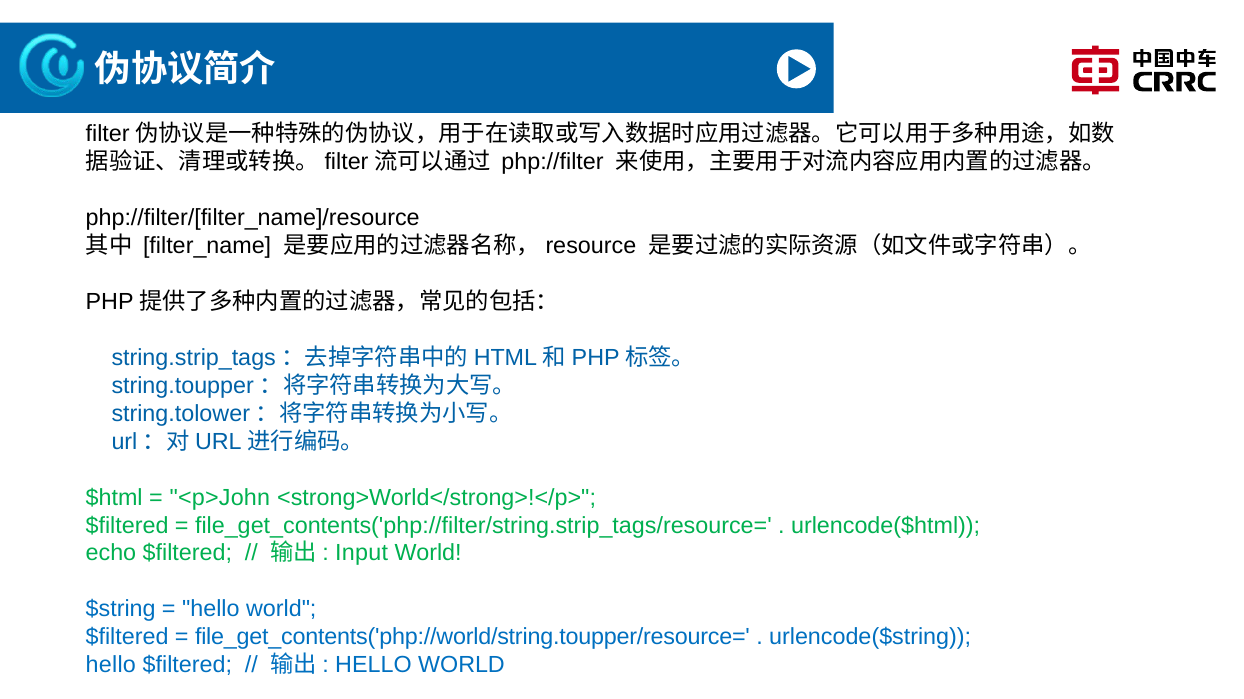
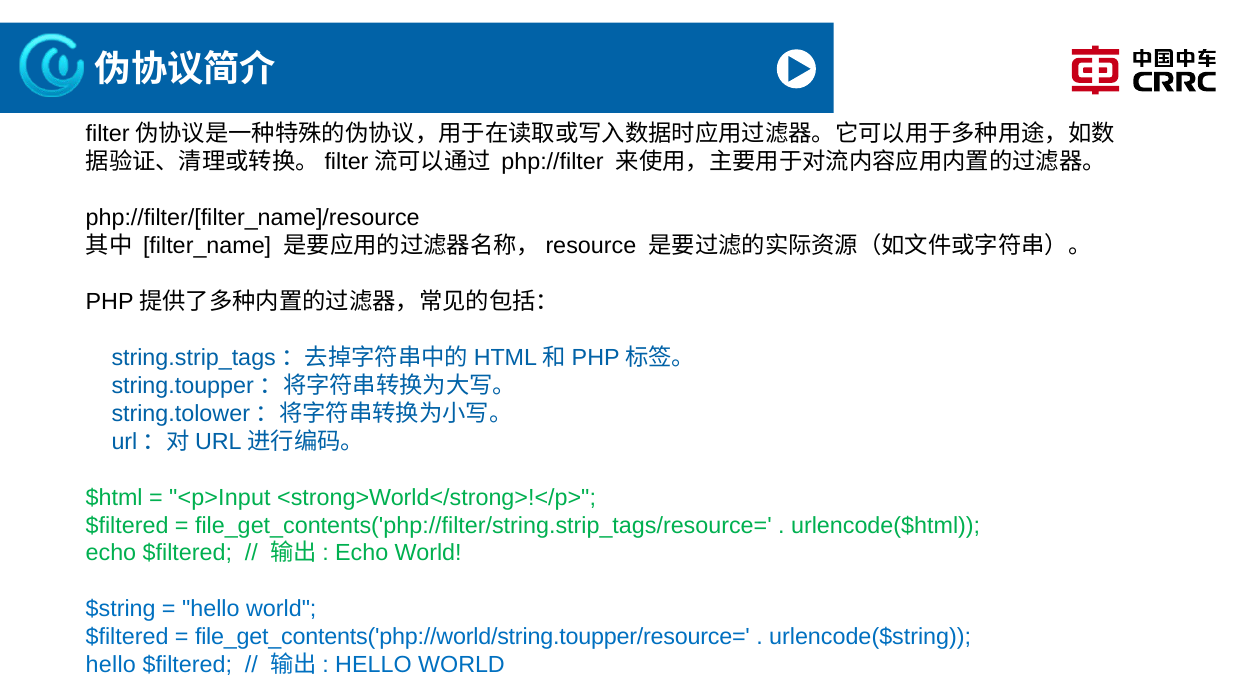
<p>John: <p>John -> <p>Input (220, 498)
Input: Input -> Echo (362, 554)
